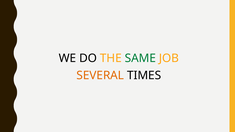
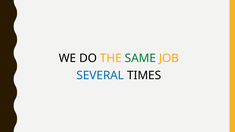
SEVERAL colour: orange -> blue (100, 75)
